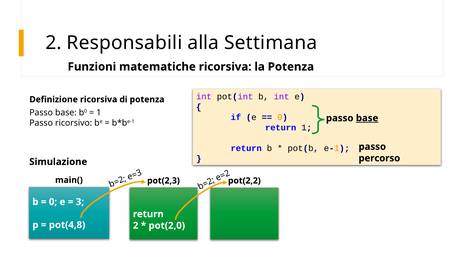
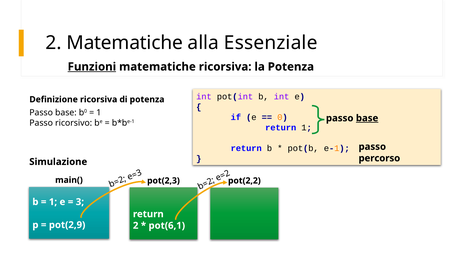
2 Responsabili: Responsabili -> Matematiche (125, 43)
Settimana: Settimana -> Essenziale (271, 43)
Funzioni underline: none -> present (92, 67)
0: 0 -> 1 (53, 202)
pot(4,8: pot(4,8 -> pot(2,9 (67, 225)
pot(2,0: pot(2,0 -> pot(6,1 (167, 225)
